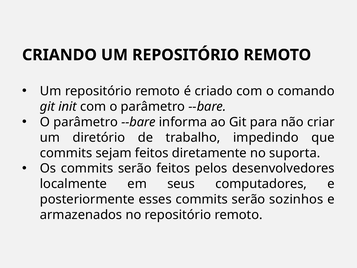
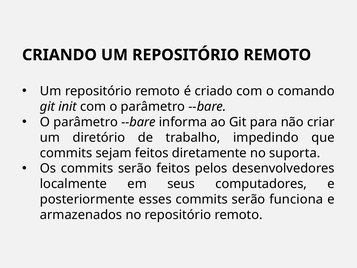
sozinhos: sozinhos -> funciona (296, 199)
